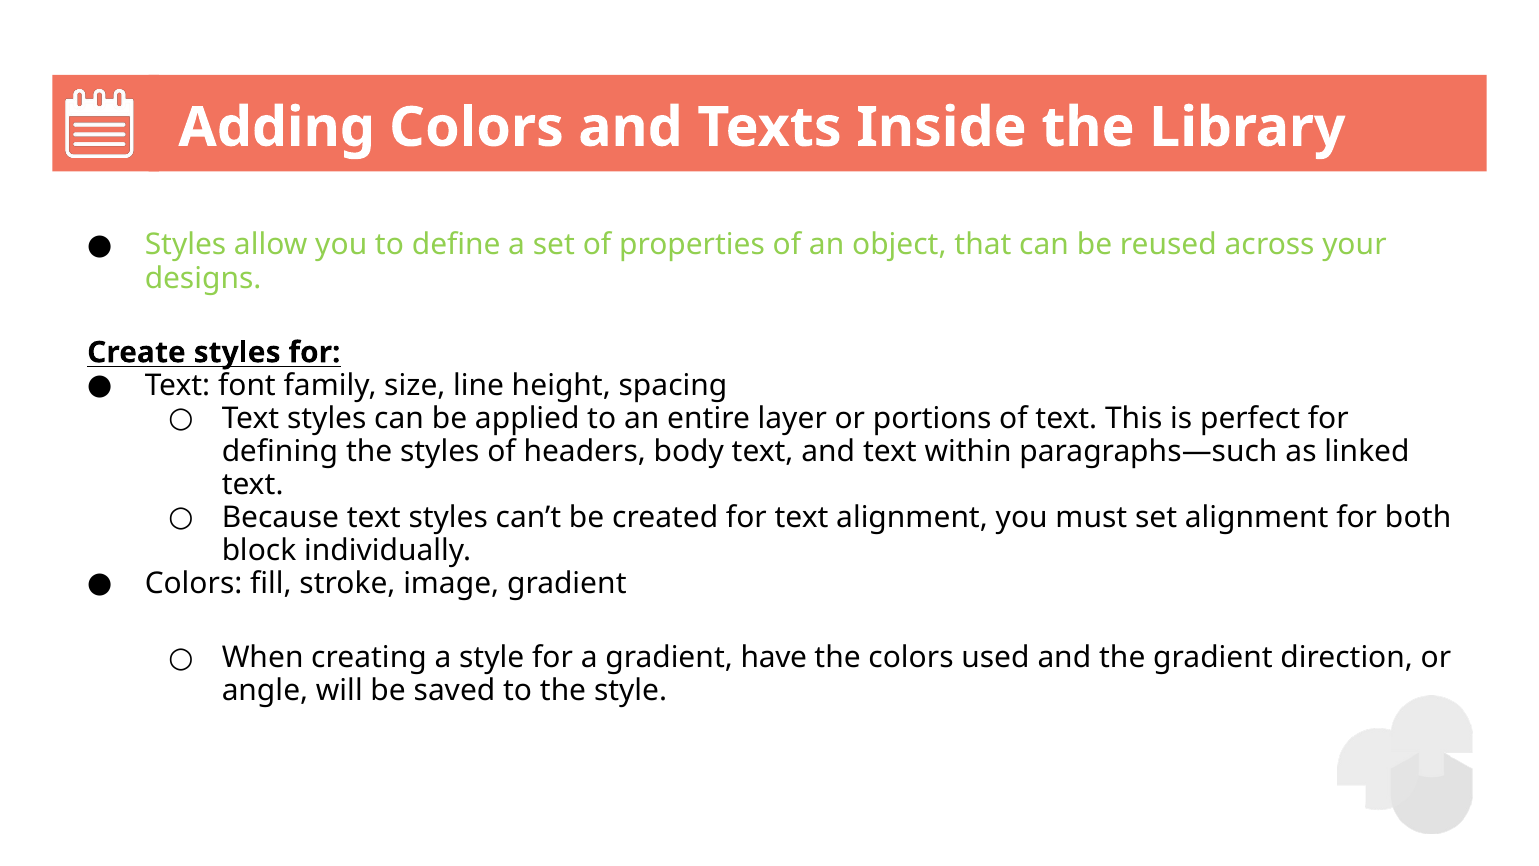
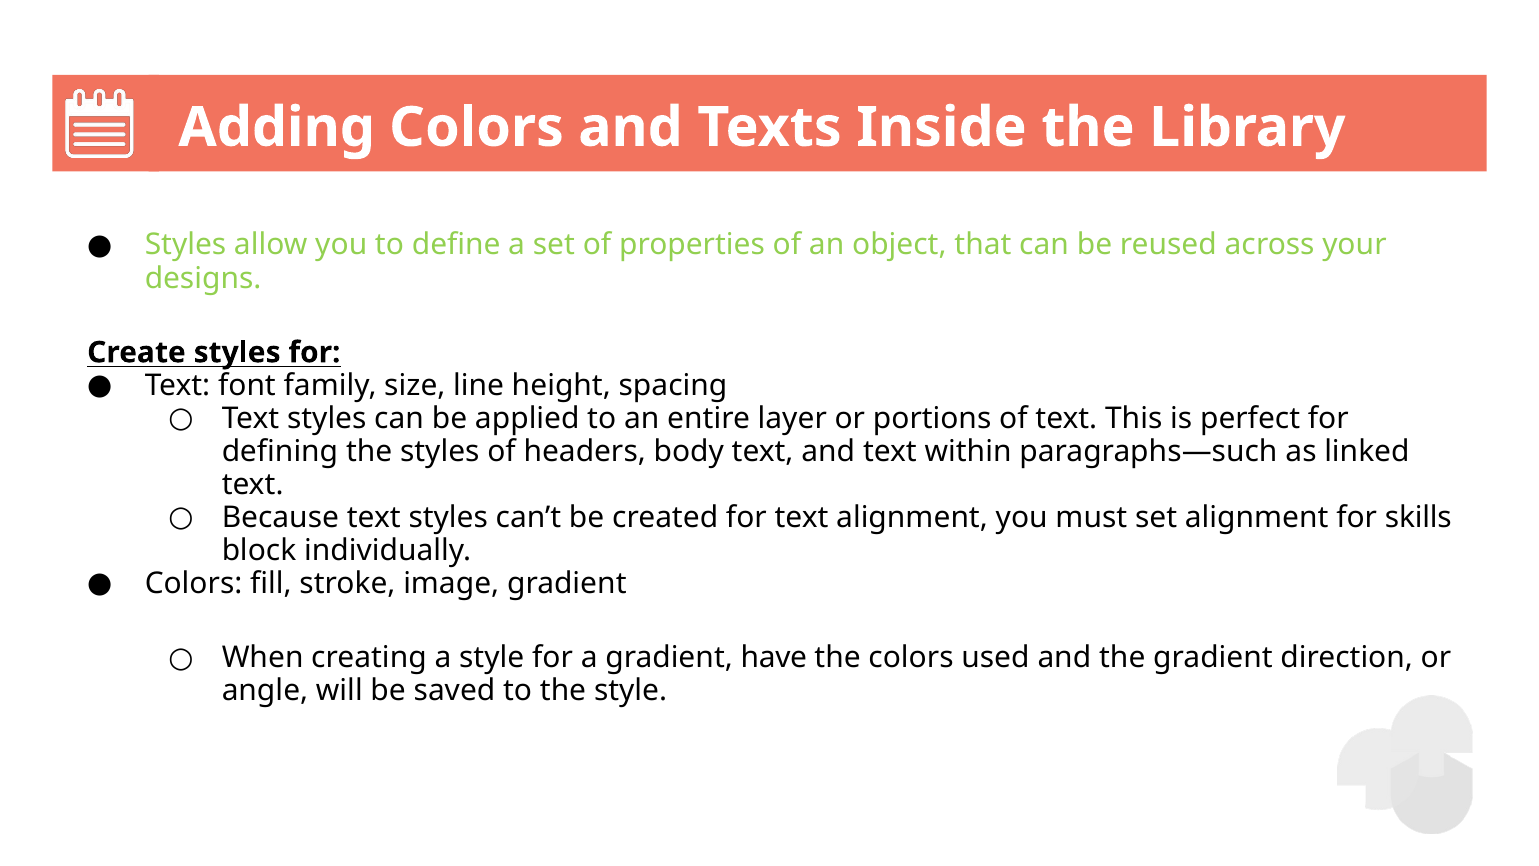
both: both -> skills (1418, 517)
